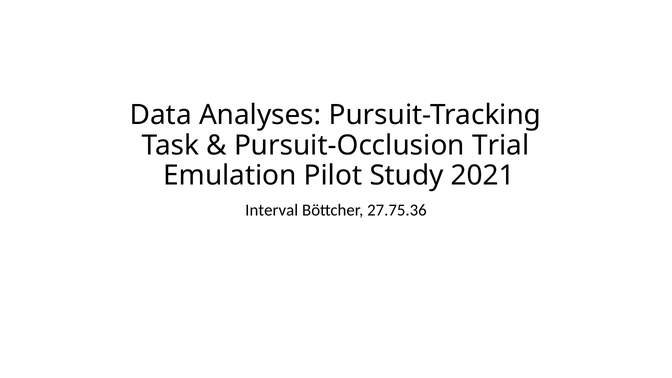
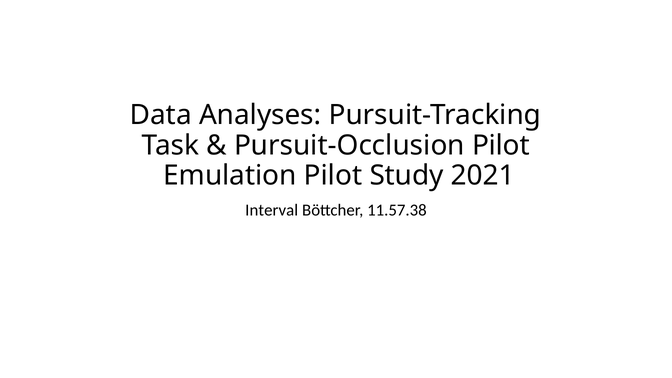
Pursuit-Occlusion Trial: Trial -> Pilot (501, 145)
27.75.36: 27.75.36 -> 11.57.38 (397, 210)
